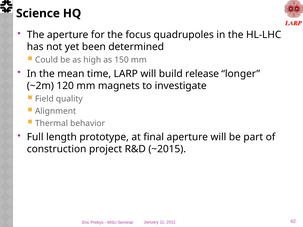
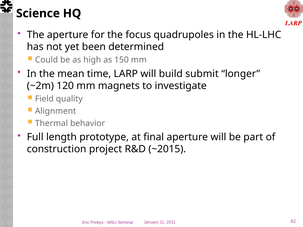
release: release -> submit (202, 74)
